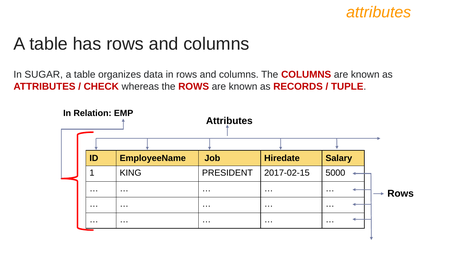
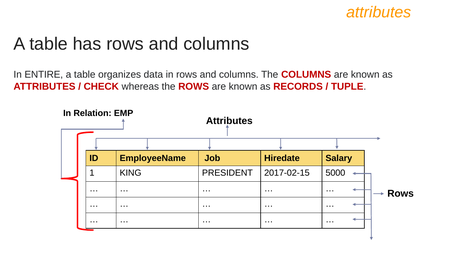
SUGAR: SUGAR -> ENTIRE (44, 74)
